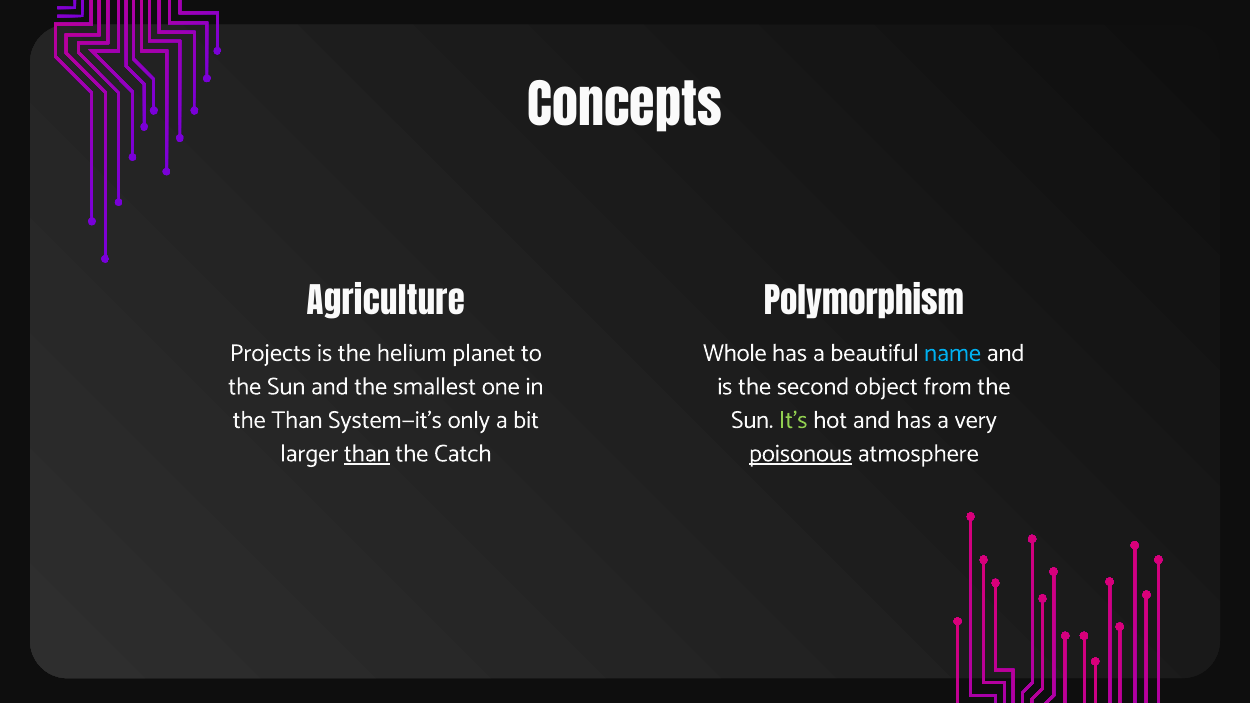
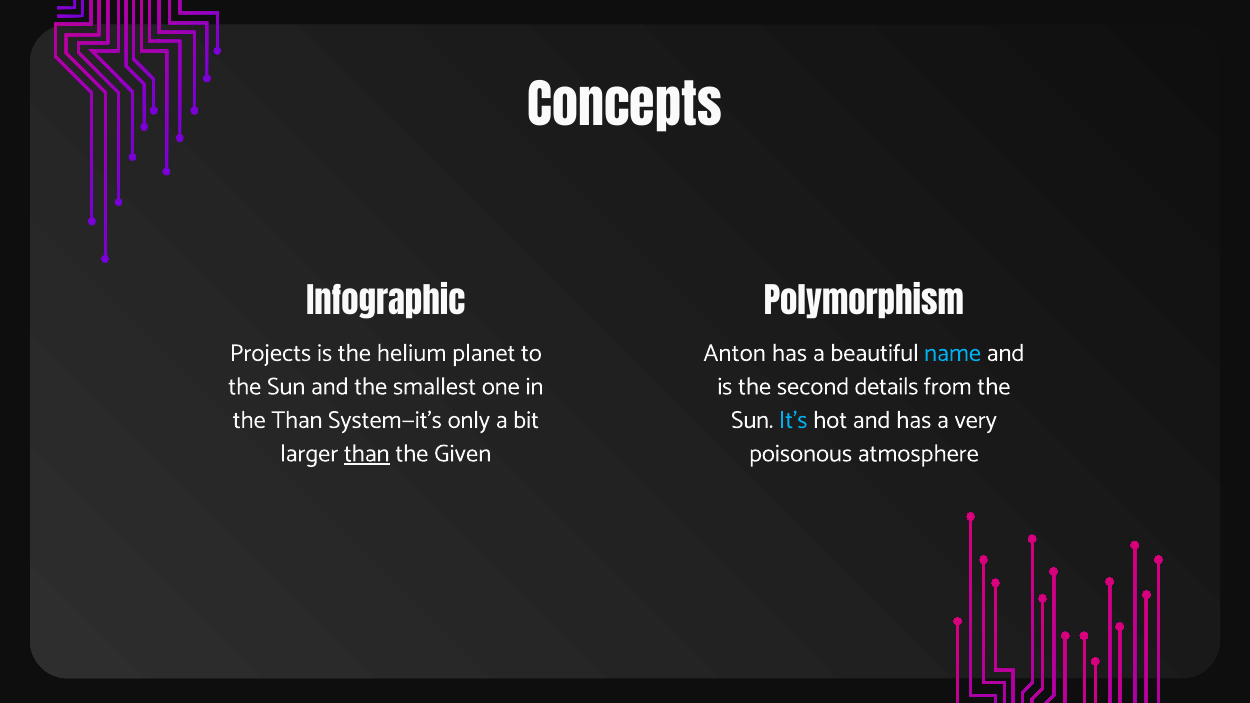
Agriculture: Agriculture -> Infographic (386, 303)
Whole: Whole -> Anton (735, 353)
object: object -> details (887, 386)
It’s colour: light green -> light blue (793, 420)
Catch: Catch -> Given (463, 453)
poisonous underline: present -> none (801, 453)
